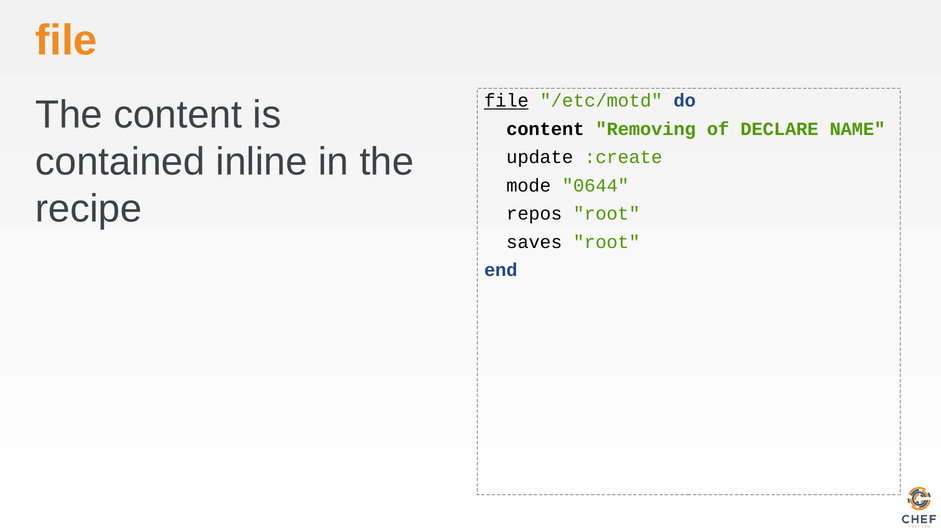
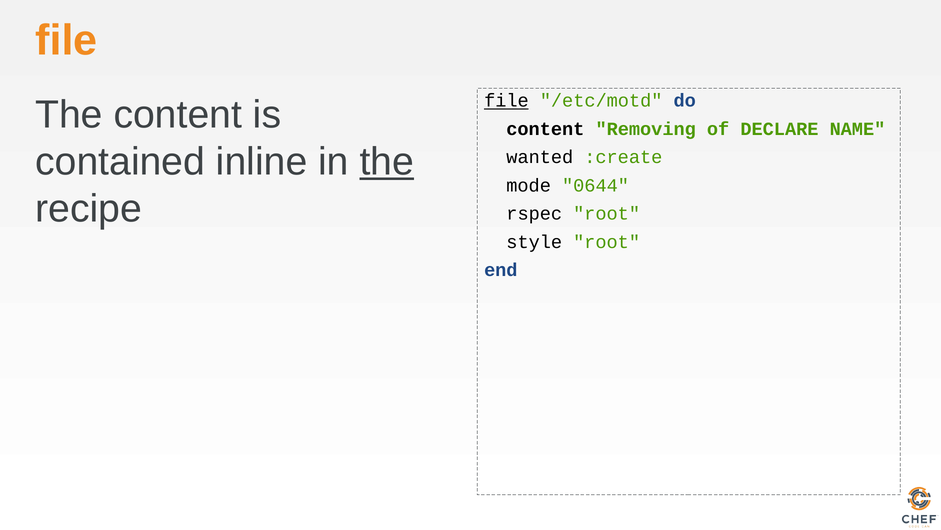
the underline: none -> present (387, 162)
update: update -> wanted (540, 157)
repos: repos -> rspec (534, 213)
saves: saves -> style (534, 242)
